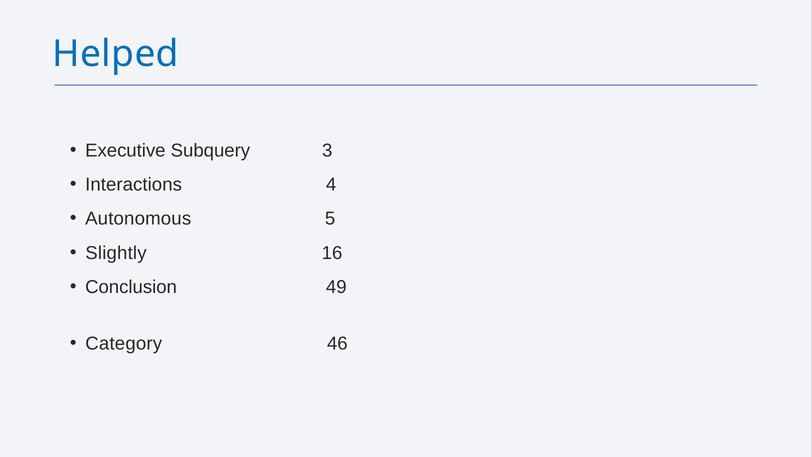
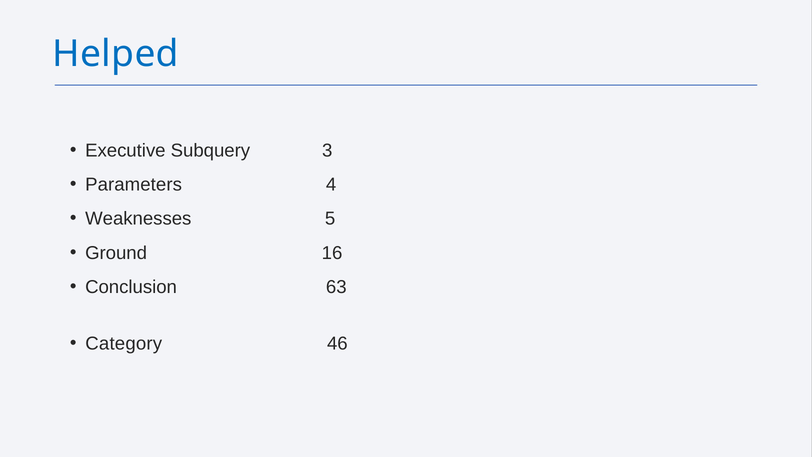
Interactions: Interactions -> Parameters (134, 184)
Autonomous: Autonomous -> Weaknesses (138, 219)
Slightly: Slightly -> Ground (116, 253)
49: 49 -> 63 (336, 287)
